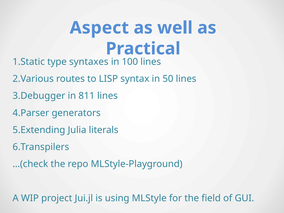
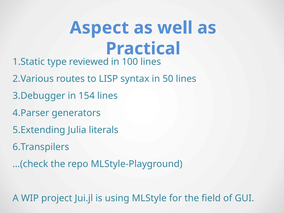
syntaxes: syntaxes -> reviewed (89, 62)
811: 811 -> 154 (87, 96)
